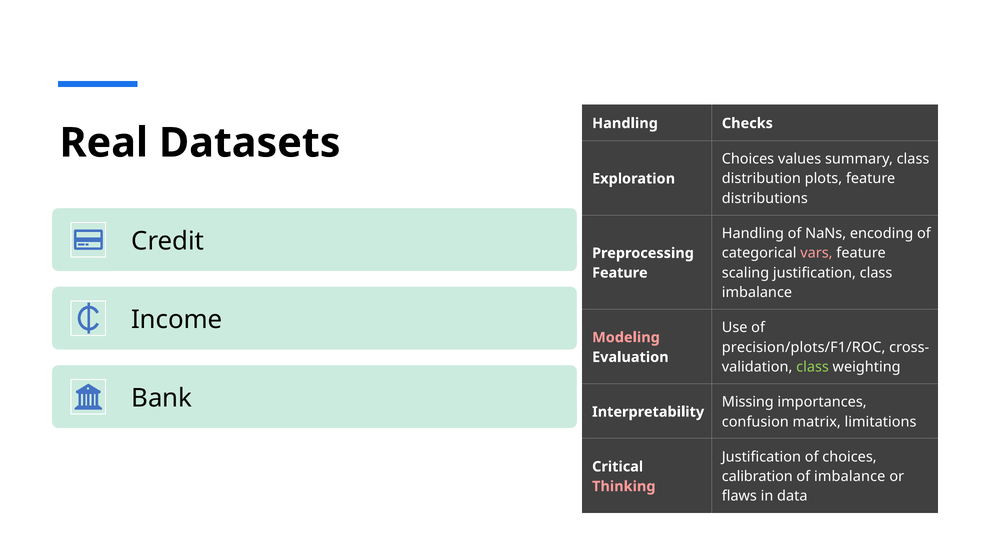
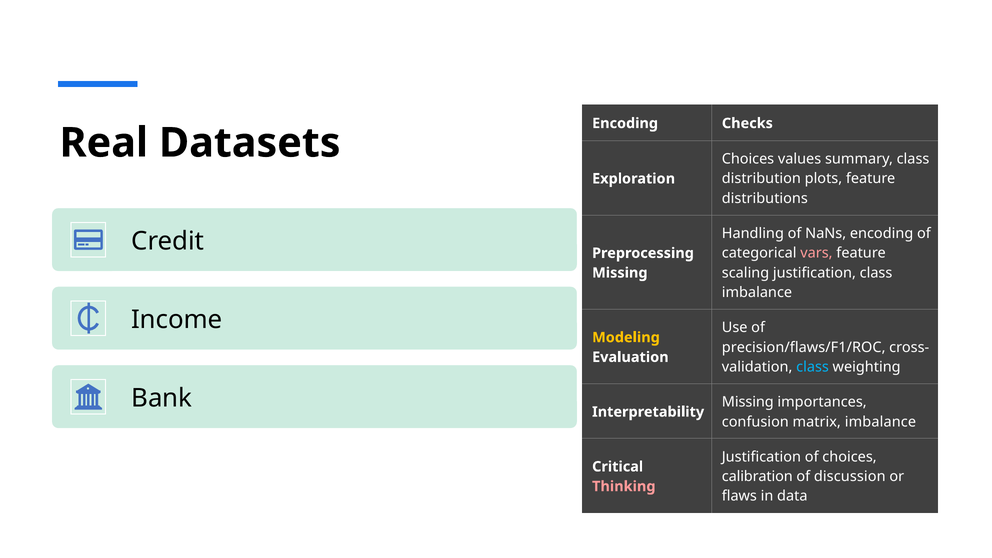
Handling: Handling -> Encoding (625, 123)
Feature: Feature -> Missing (620, 273)
Modeling colour: pink -> yellow (626, 337)
precision/plots/F1/ROC: precision/plots/F1/ROC -> precision/flaws/F1/ROC (804, 347)
class colour: light green -> light blue (813, 367)
matrix limitations: limitations -> imbalance (880, 422)
of imbalance: imbalance -> discussion (850, 477)
